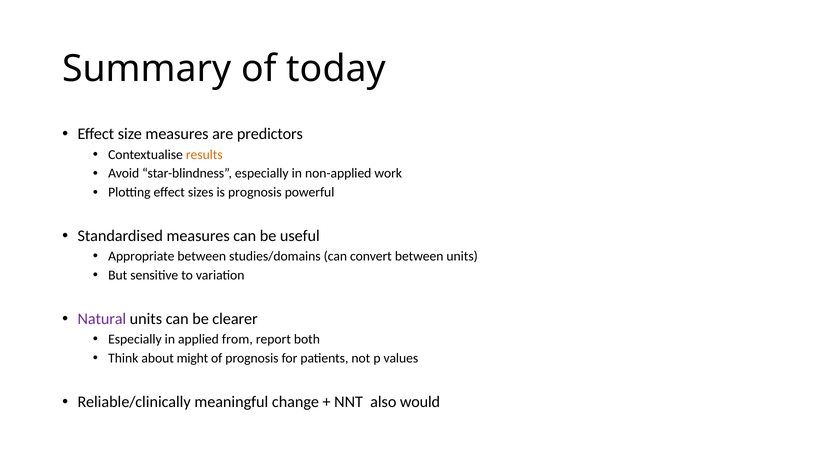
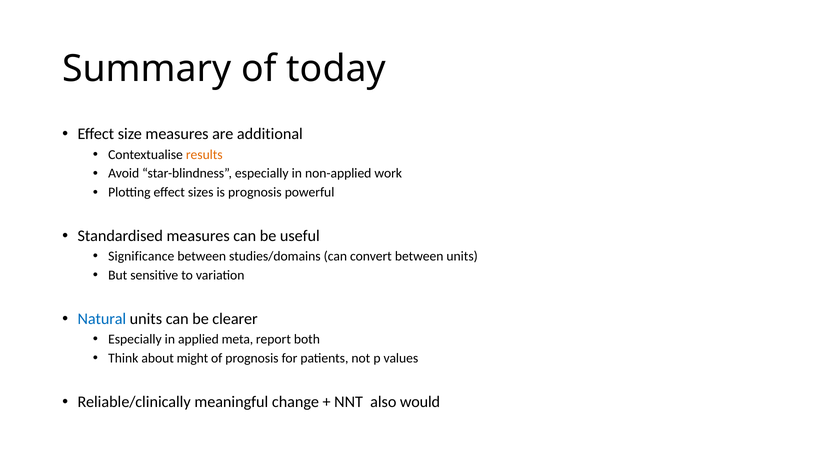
predictors: predictors -> additional (270, 134)
Appropriate: Appropriate -> Significance (141, 256)
Natural colour: purple -> blue (102, 319)
from: from -> meta (237, 339)
